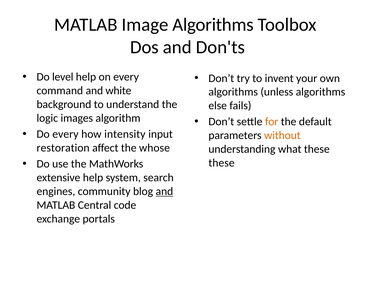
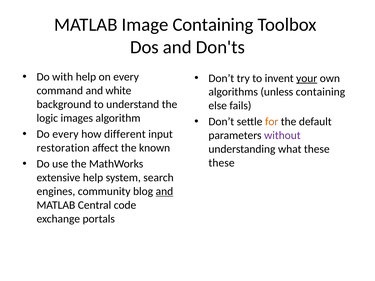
Image Algorithms: Algorithms -> Containing (213, 25)
level: level -> with (63, 77)
your underline: none -> present (307, 78)
unless algorithms: algorithms -> containing (320, 92)
intensity: intensity -> different (125, 134)
without colour: orange -> purple (282, 136)
whose: whose -> known (155, 148)
